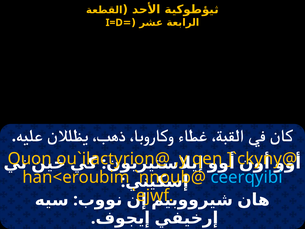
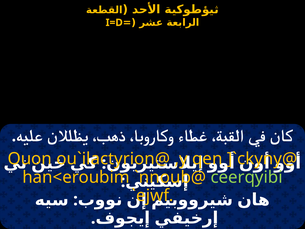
ceerqyibi colour: light blue -> light green (247, 177)
